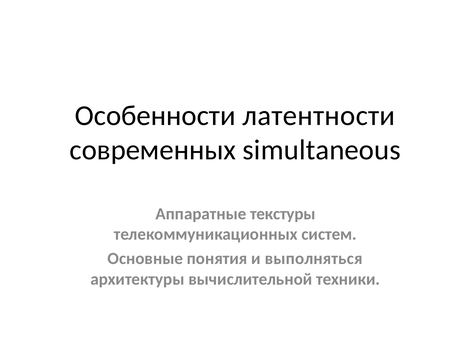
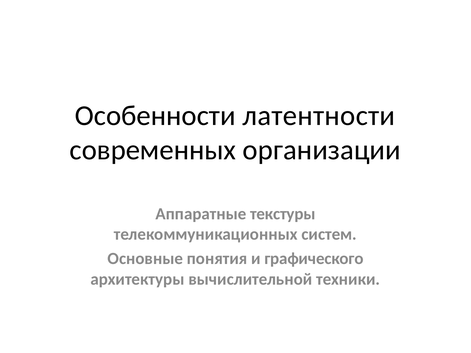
simultaneous: simultaneous -> организации (322, 150)
выполняться: выполняться -> графического (314, 259)
